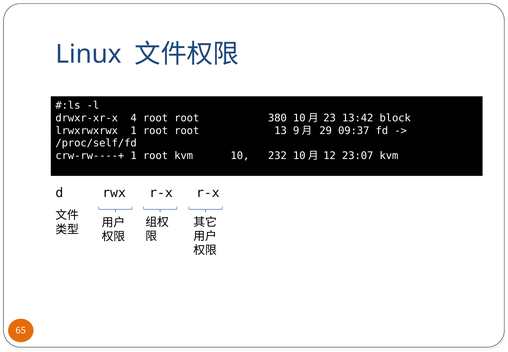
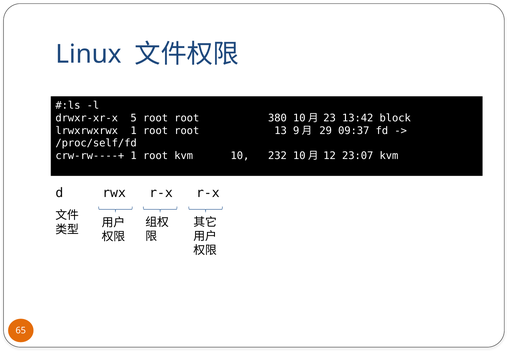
4: 4 -> 5 (134, 118)
